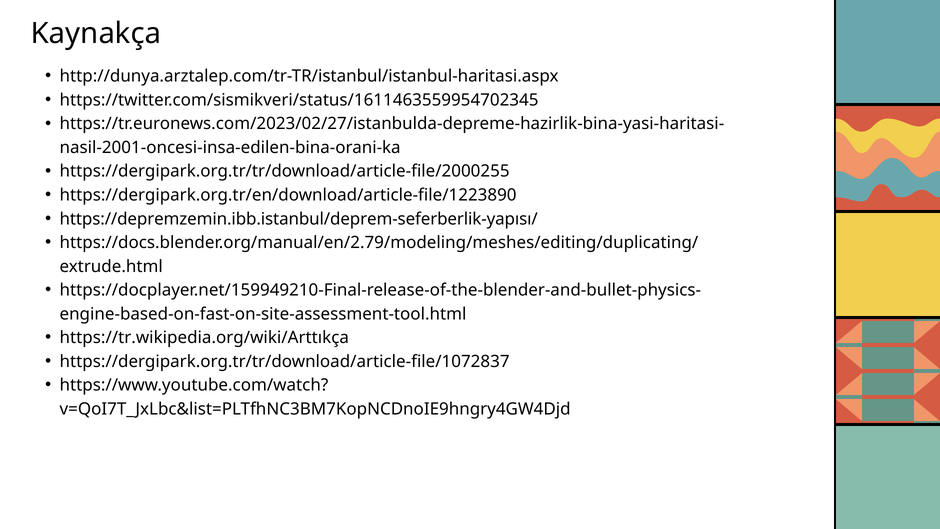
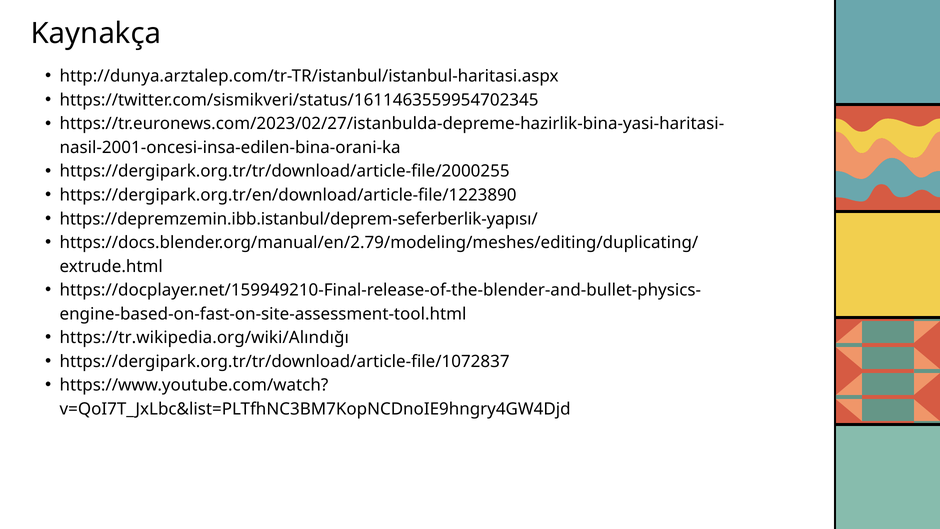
https://tr.wikipedia.org/wiki/Arttıkça: https://tr.wikipedia.org/wiki/Arttıkça -> https://tr.wikipedia.org/wiki/Alındığı (204, 338)
